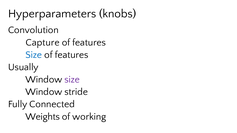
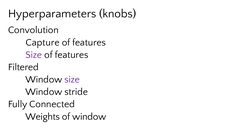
Size colour: blue -> purple (34, 55)
Usually: Usually -> Filtered (23, 67)
of working: working -> window (89, 117)
